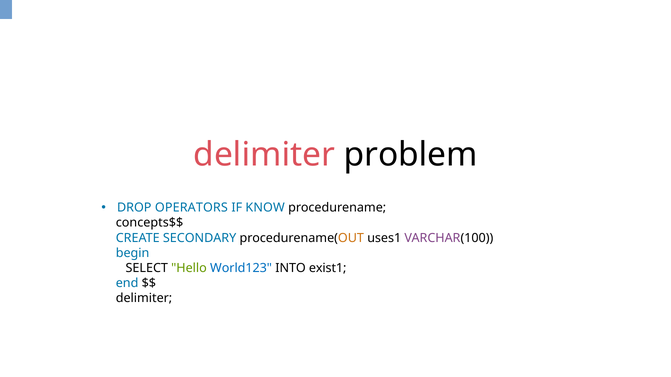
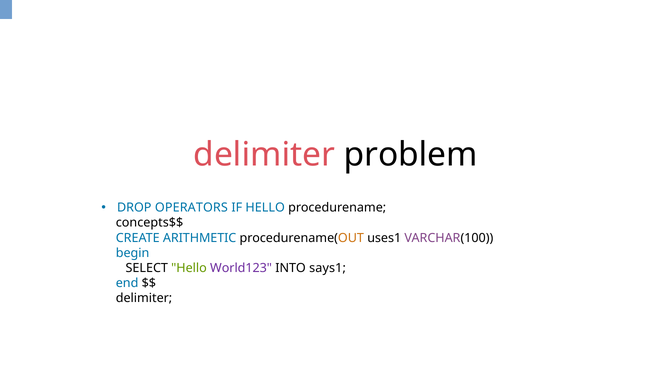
IF KNOW: KNOW -> HELLO (265, 208)
SECONDARY: SECONDARY -> ARITHMETIC (200, 238)
World123 colour: blue -> purple (241, 268)
exist1: exist1 -> says1 (328, 268)
